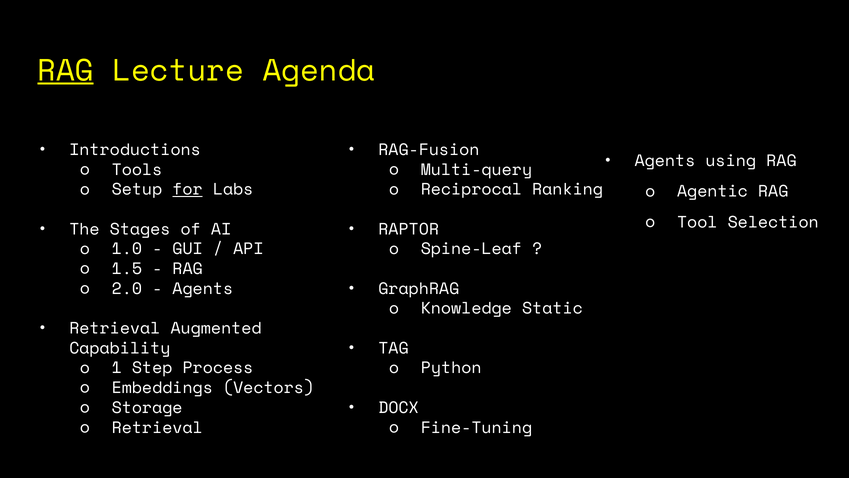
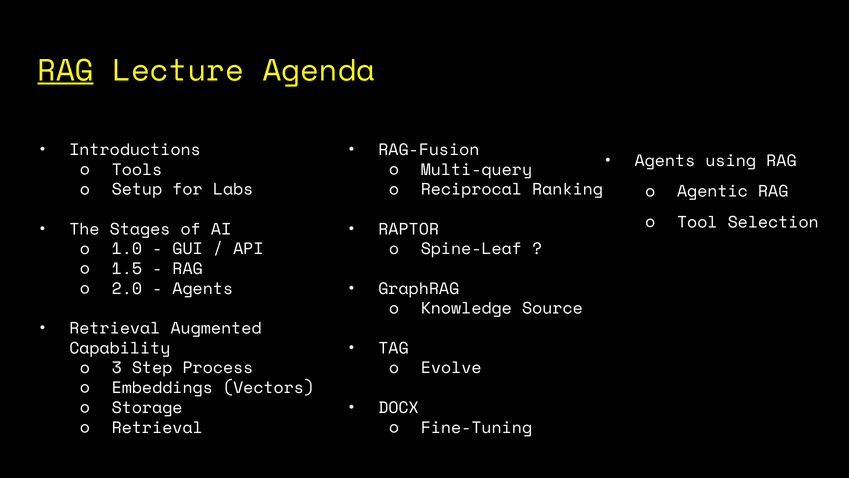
for underline: present -> none (188, 189)
Static: Static -> Source (552, 308)
1: 1 -> 3 (117, 368)
Python: Python -> Evolve (451, 368)
